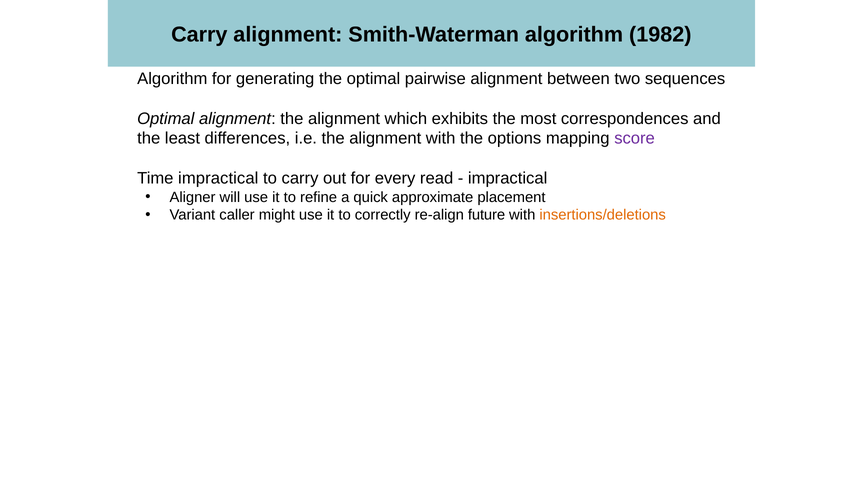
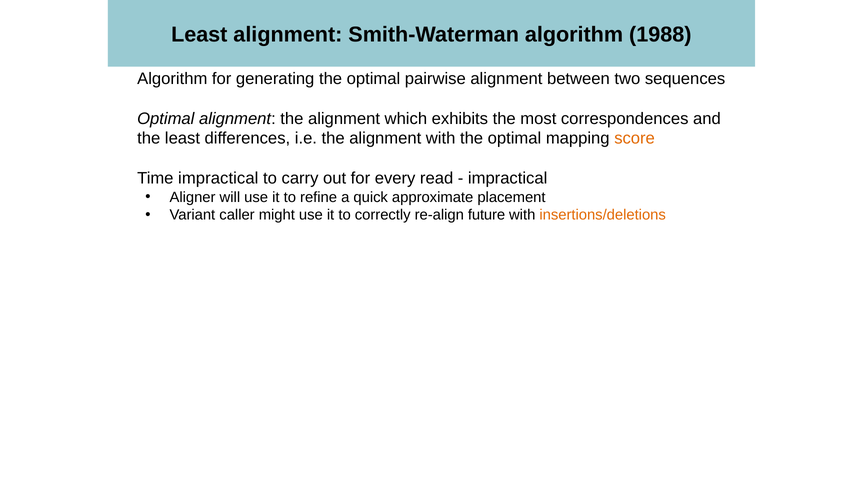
Carry: Carry -> Least (199, 35)
1982: 1982 -> 1988 (660, 35)
with the options: options -> optimal (514, 139)
score colour: purple -> orange (635, 139)
